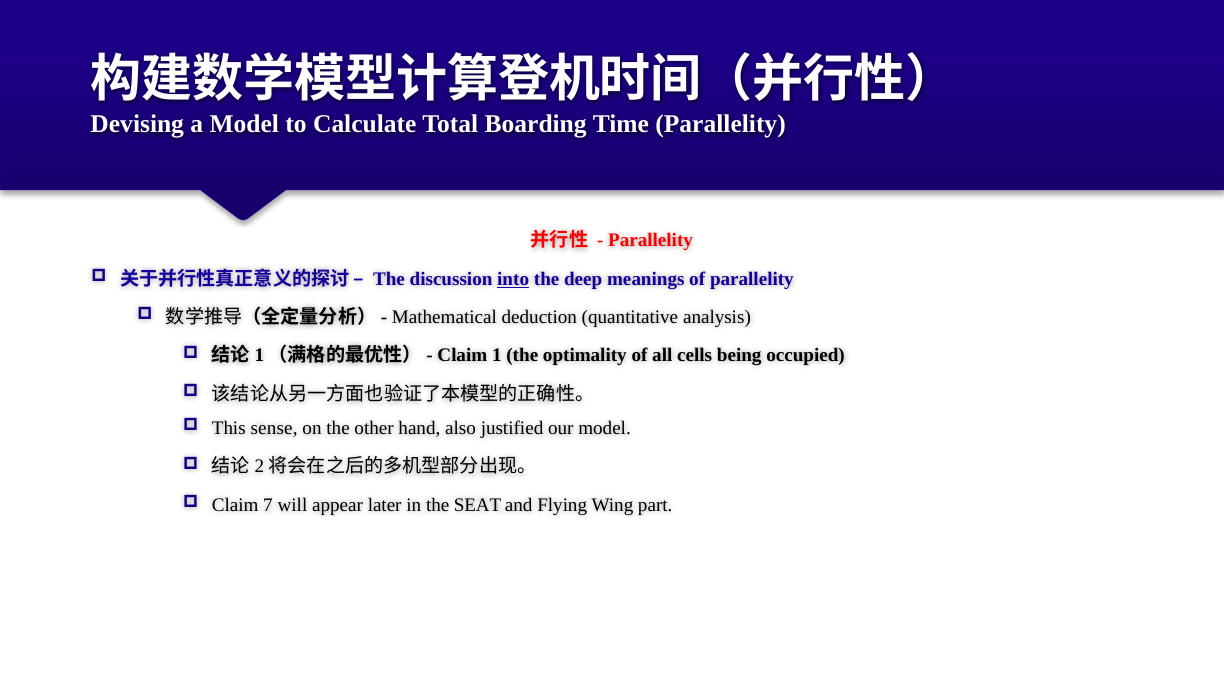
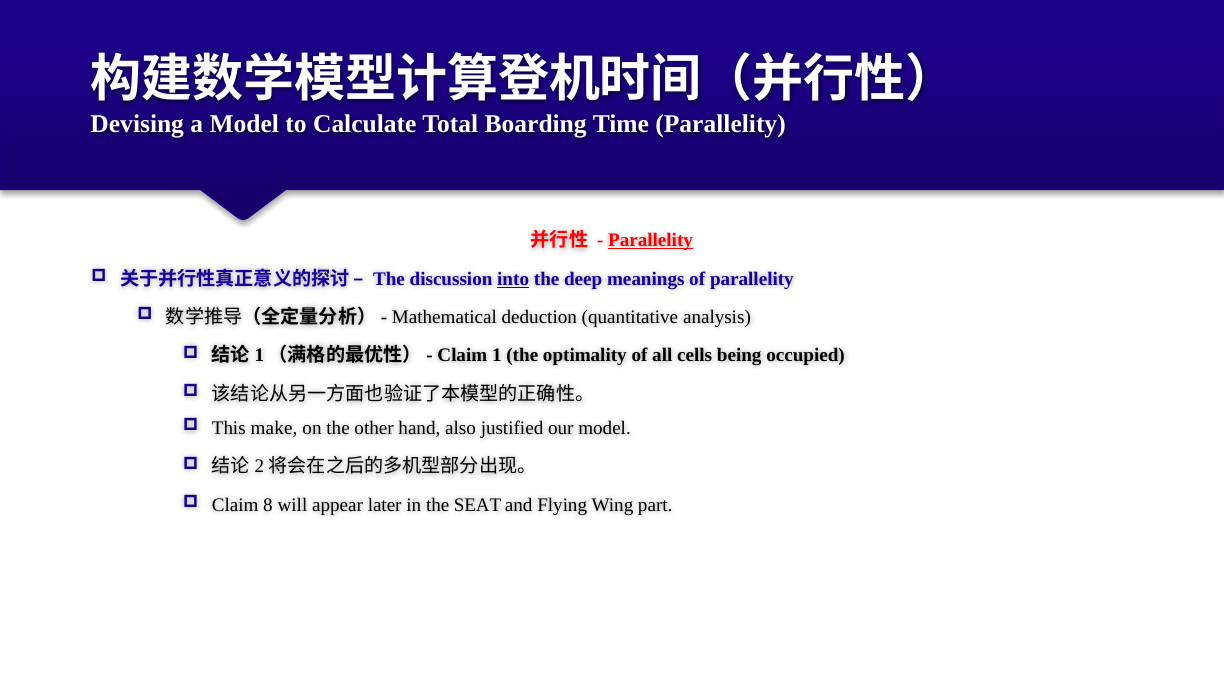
Parallelity underline: none -> present (651, 241)
sense: sense -> make (274, 428)
7: 7 -> 8 (268, 505)
